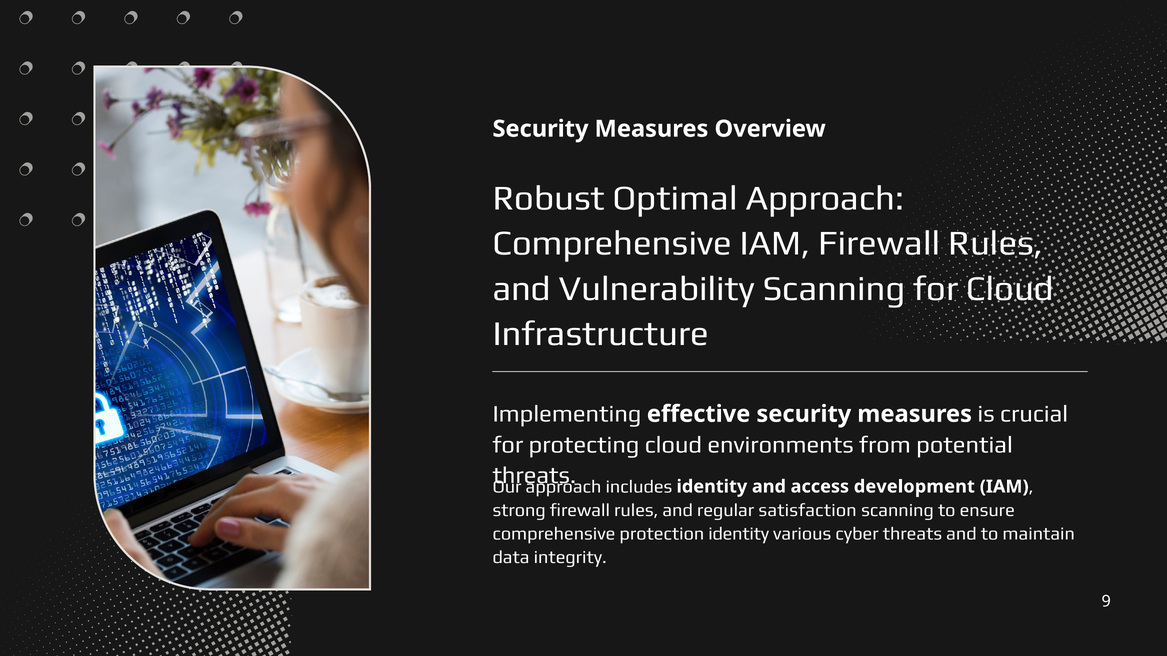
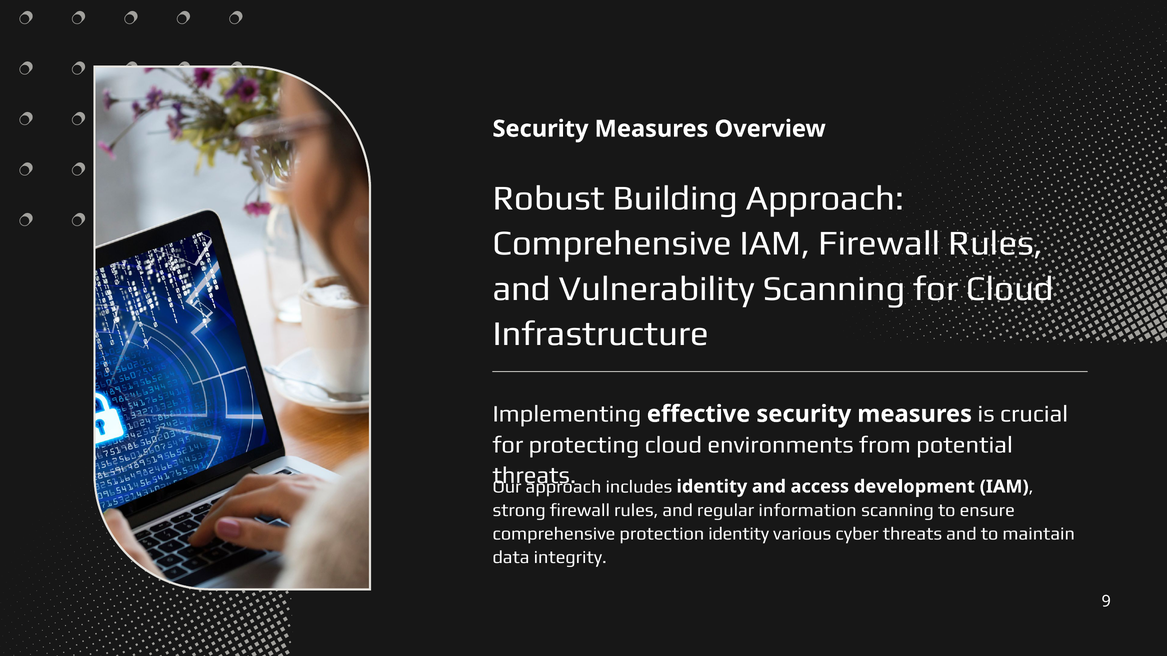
Optimal: Optimal -> Building (675, 198)
satisfaction: satisfaction -> information (808, 510)
